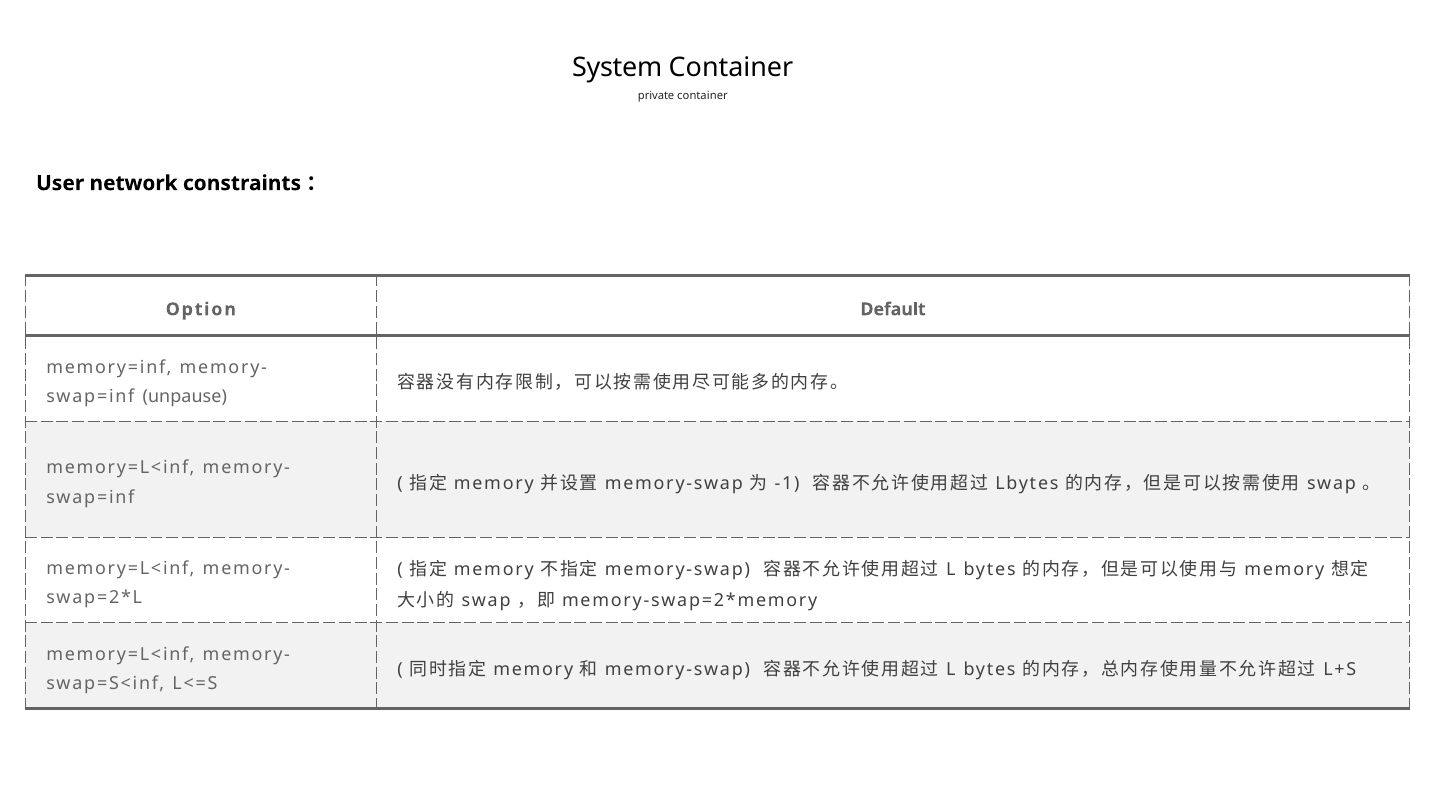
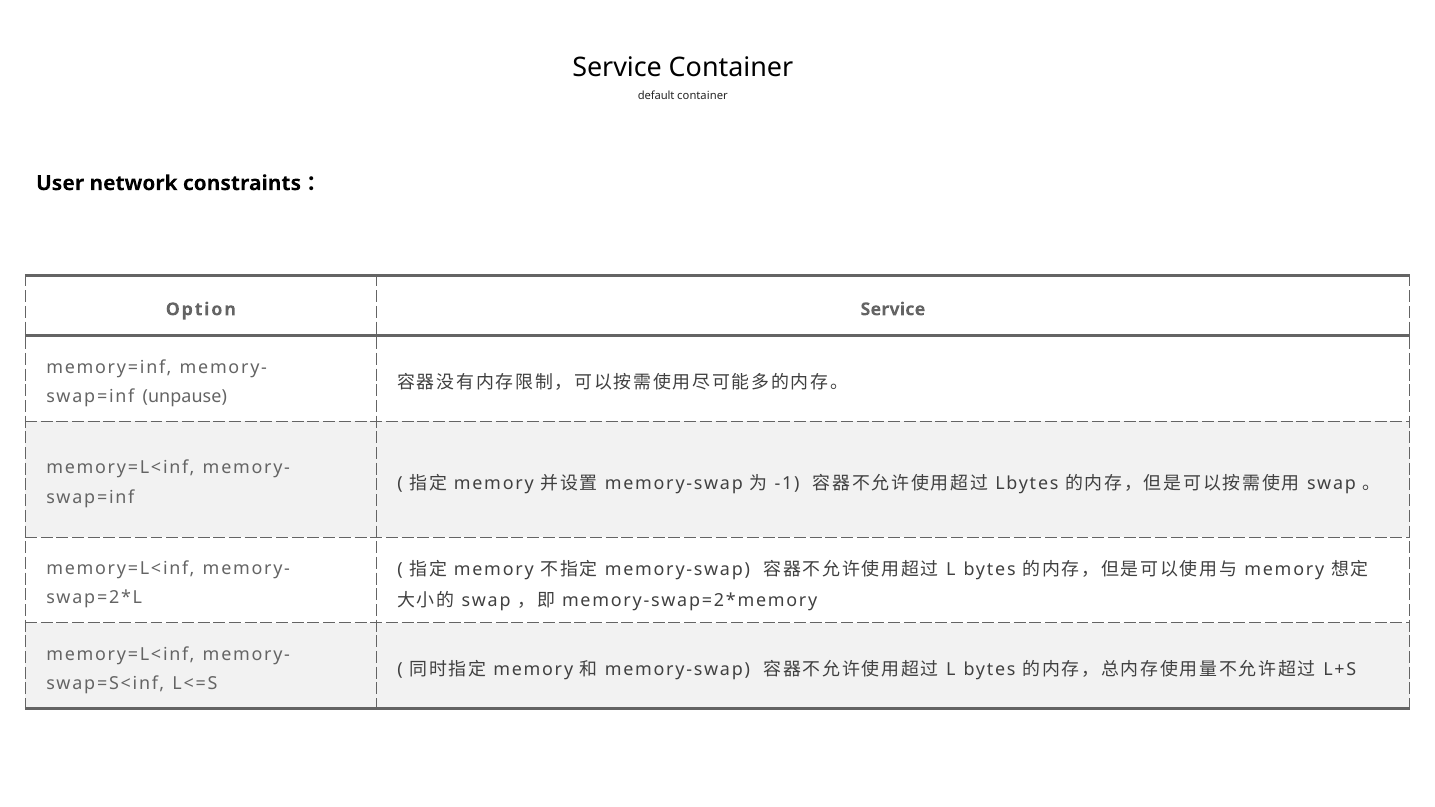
System: System -> Service (617, 68)
private: private -> default (656, 96)
Option Default: Default -> Service (893, 309)
